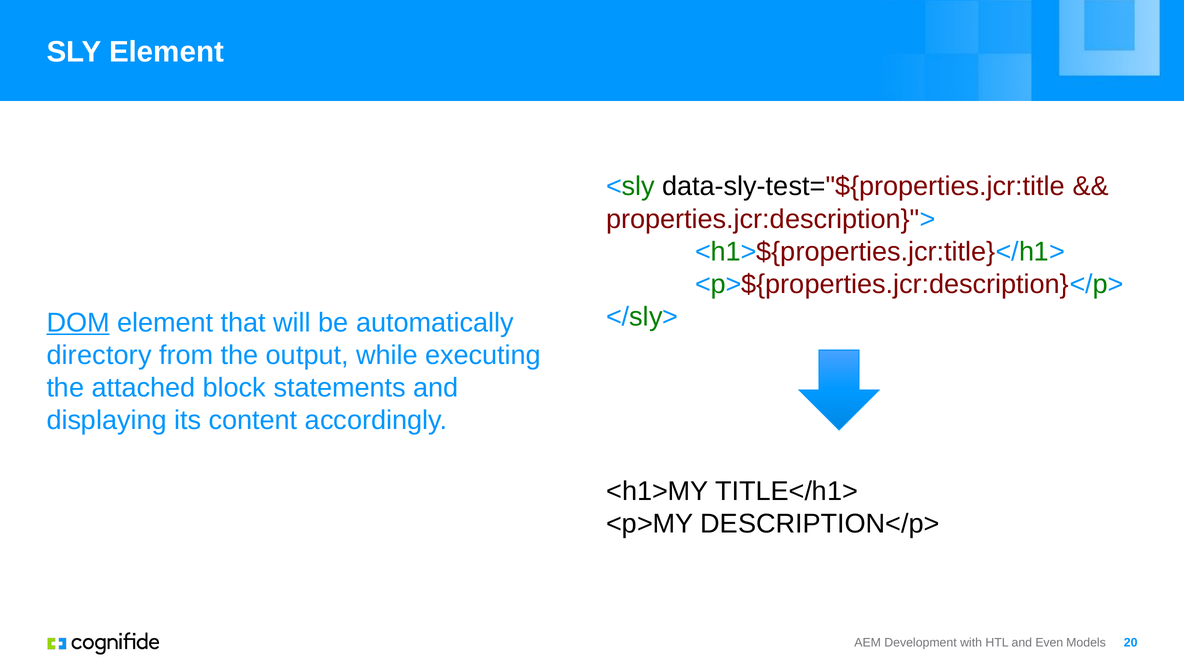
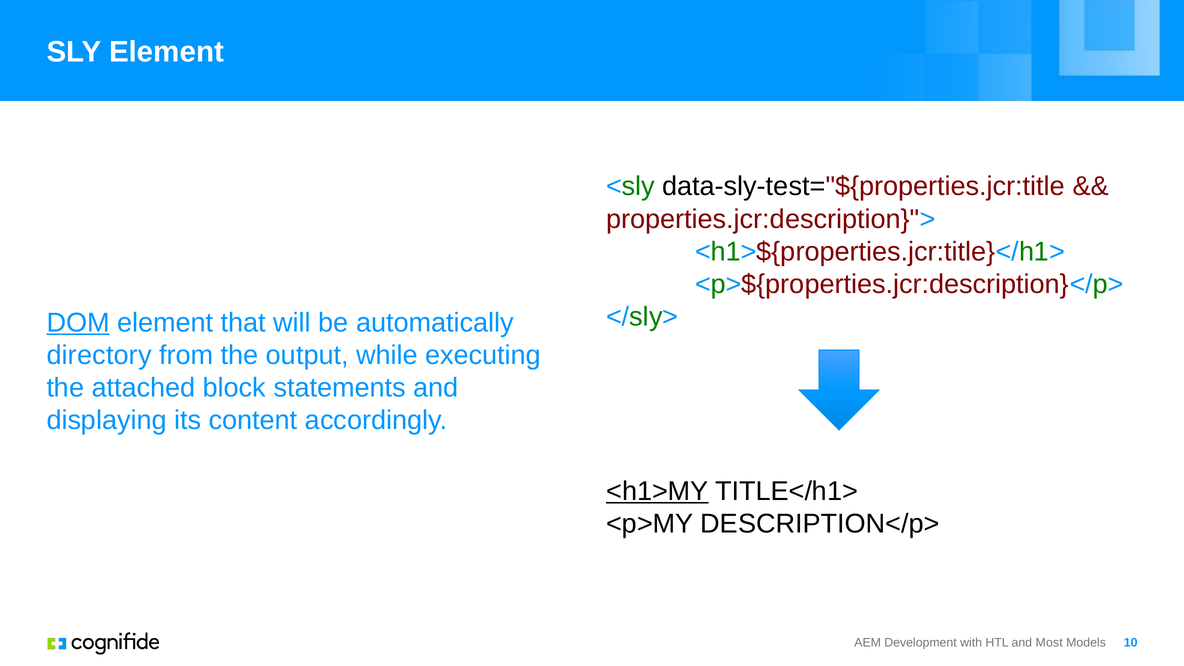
<h1>MY underline: none -> present (657, 491)
Even: Even -> Most (1049, 643)
20: 20 -> 10 (1131, 643)
